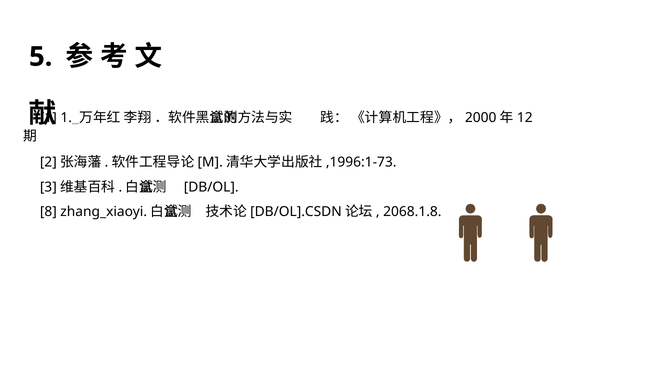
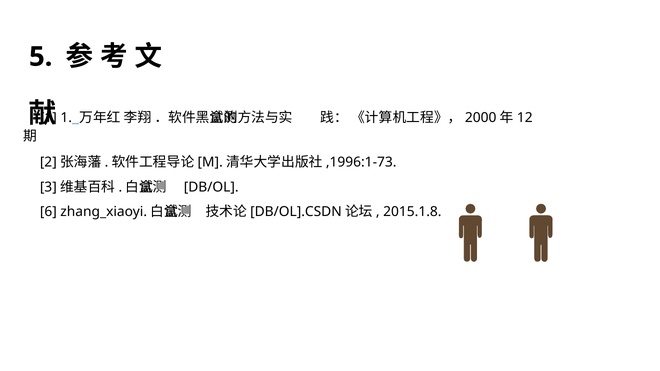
8: 8 -> 6 (48, 212)
2068.1.8: 2068.1.8 -> 2015.1.8 (412, 212)
